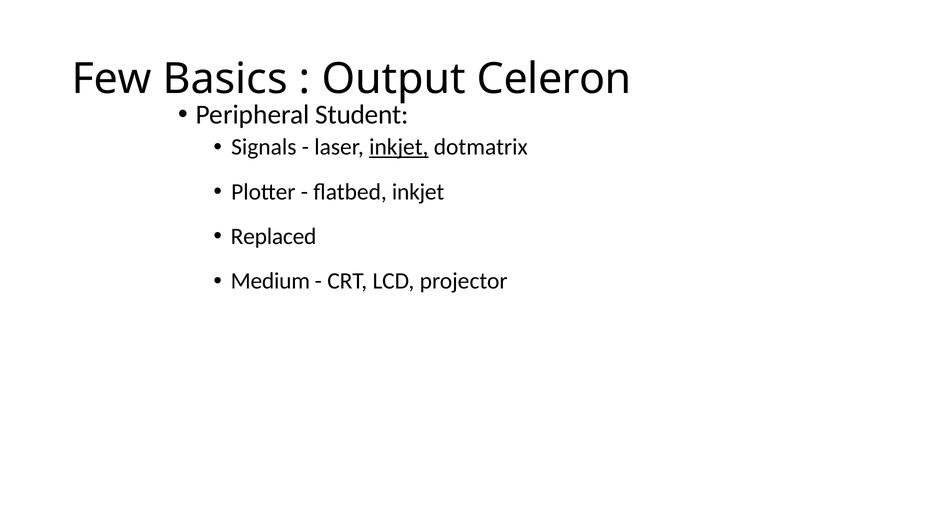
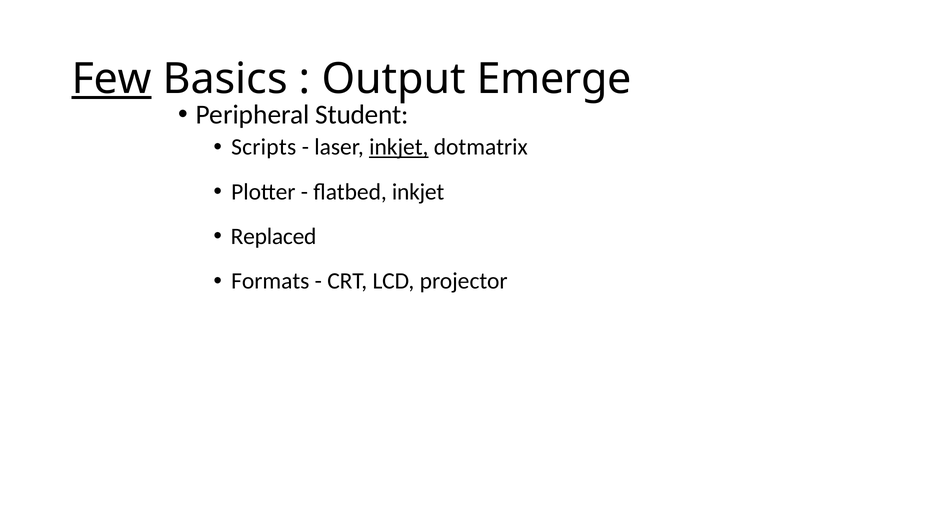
Few underline: none -> present (112, 79)
Celeron: Celeron -> Emerge (554, 79)
Signals: Signals -> Scripts (264, 147)
Medium: Medium -> Formats (270, 281)
